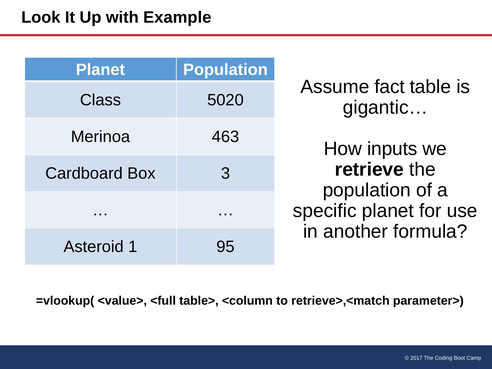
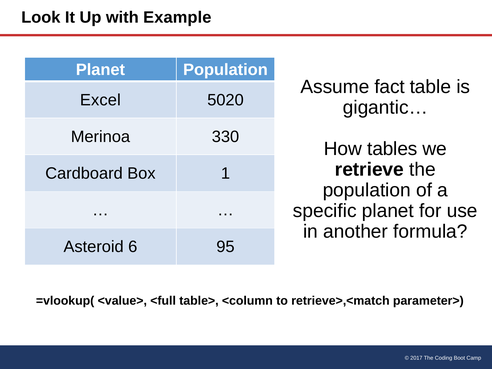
Class: Class -> Excel (100, 100)
463: 463 -> 330 (226, 137)
inputs: inputs -> tables (392, 149)
3: 3 -> 1 (225, 173)
1: 1 -> 6 (133, 247)
